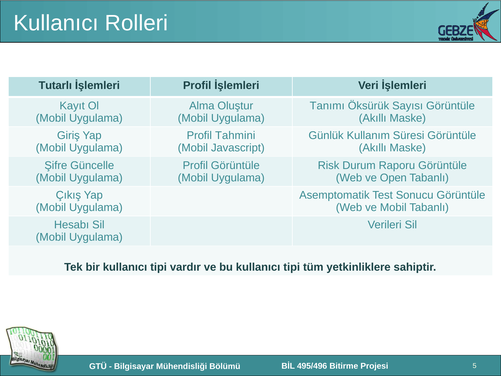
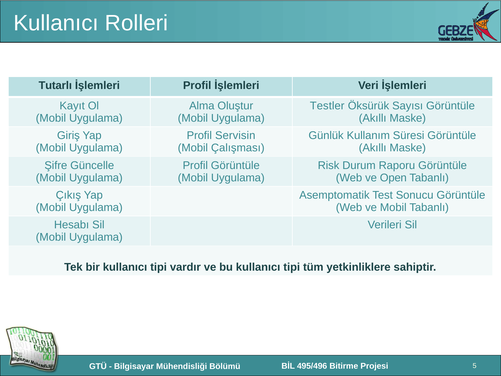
Tanımı: Tanımı -> Testler (327, 106)
Tahmini: Tahmini -> Servisin (235, 135)
Javascript: Javascript -> Çalışması (238, 148)
